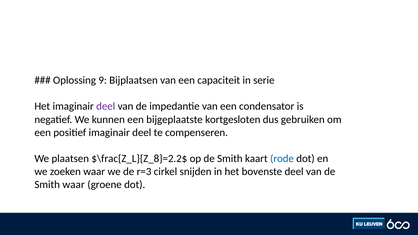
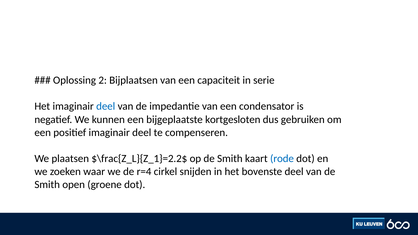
9: 9 -> 2 (103, 80)
deel colour: purple -> blue (106, 106)
$\frac{Z_L}{Z_8}=2.2$: $\frac{Z_L}{Z_8}=2.2$ -> $\frac{Z_L}{Z_1}=2.2$ (139, 159)
r=3: r=3 -> r=4 (144, 172)
Smith waar: waar -> open (74, 185)
